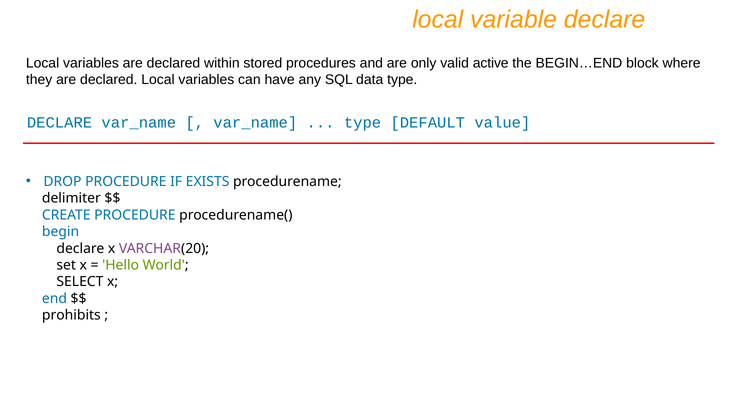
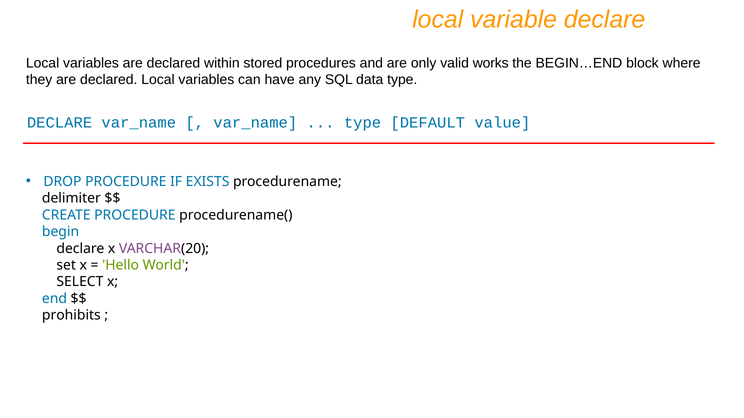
active: active -> works (491, 63)
